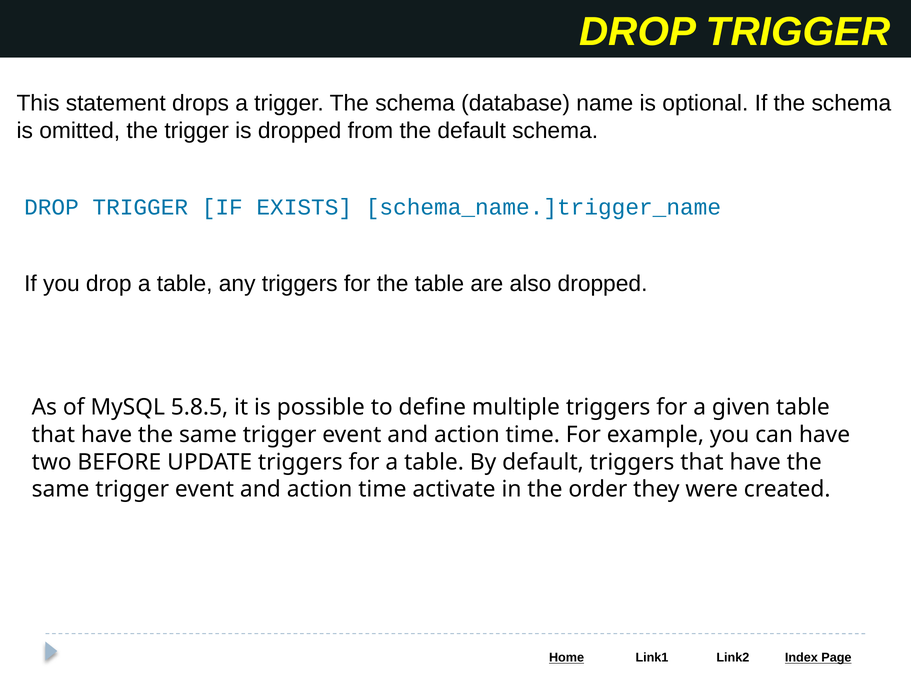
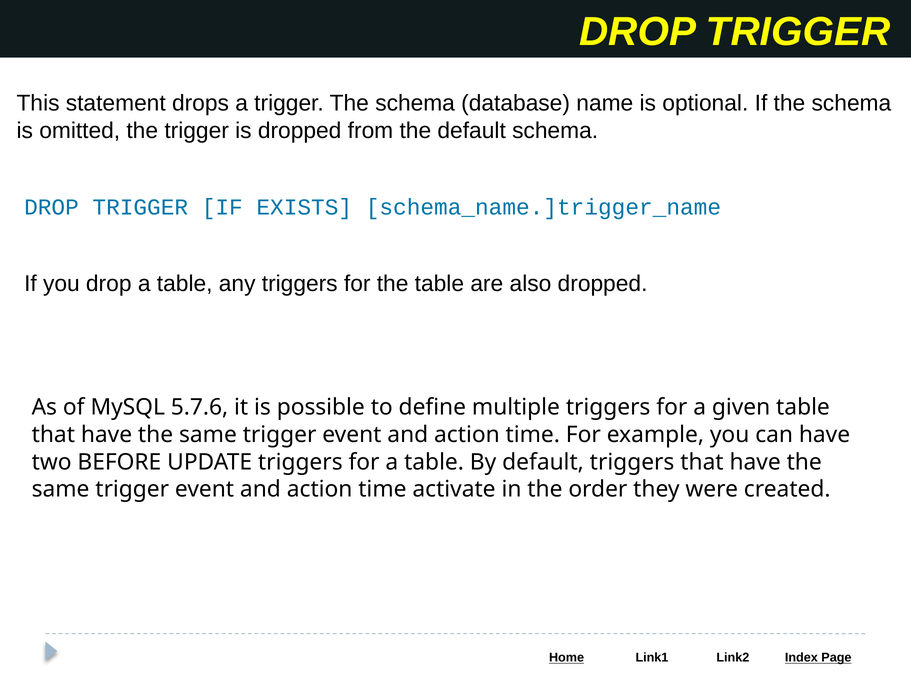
5.8.5: 5.8.5 -> 5.7.6 (199, 407)
